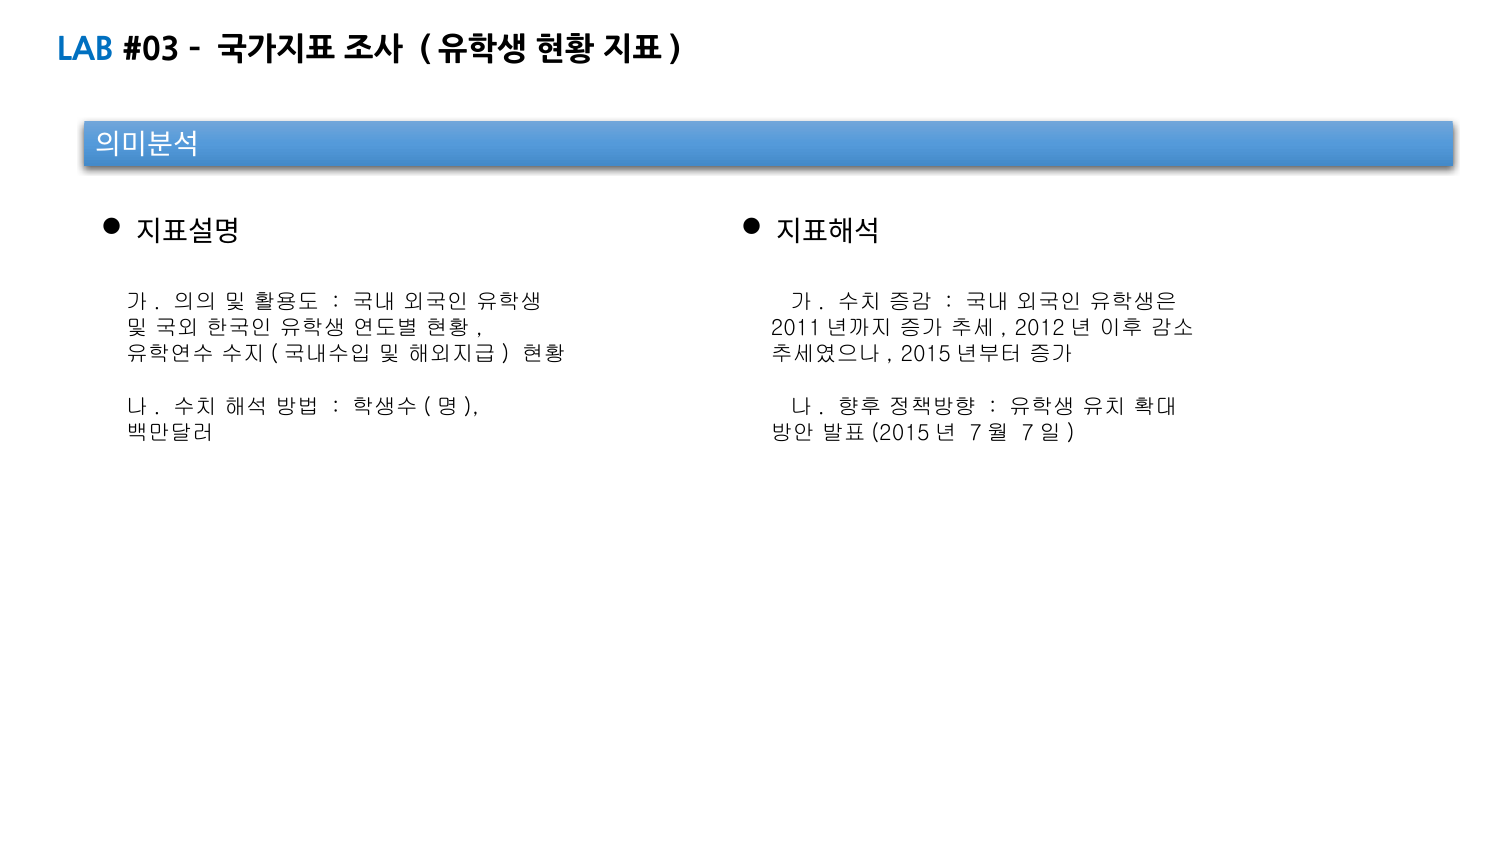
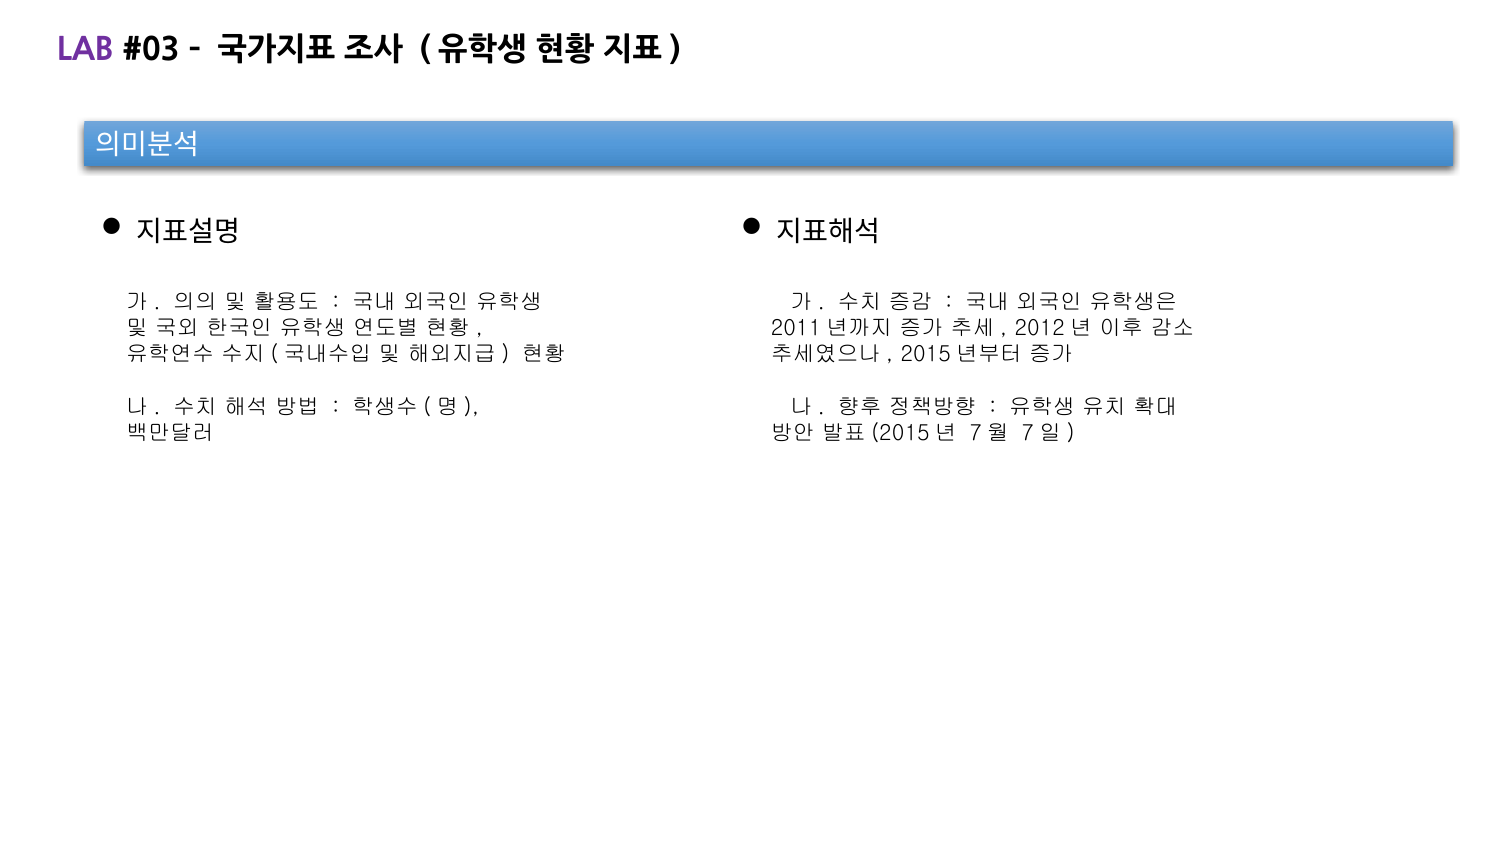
LAB colour: blue -> purple (85, 50)
